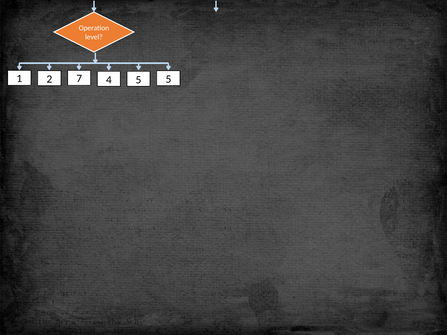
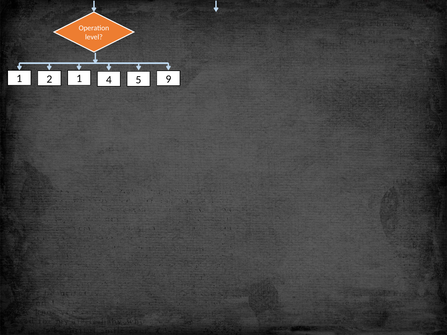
2 7: 7 -> 1 (79, 79)
5 5: 5 -> 9 (168, 79)
